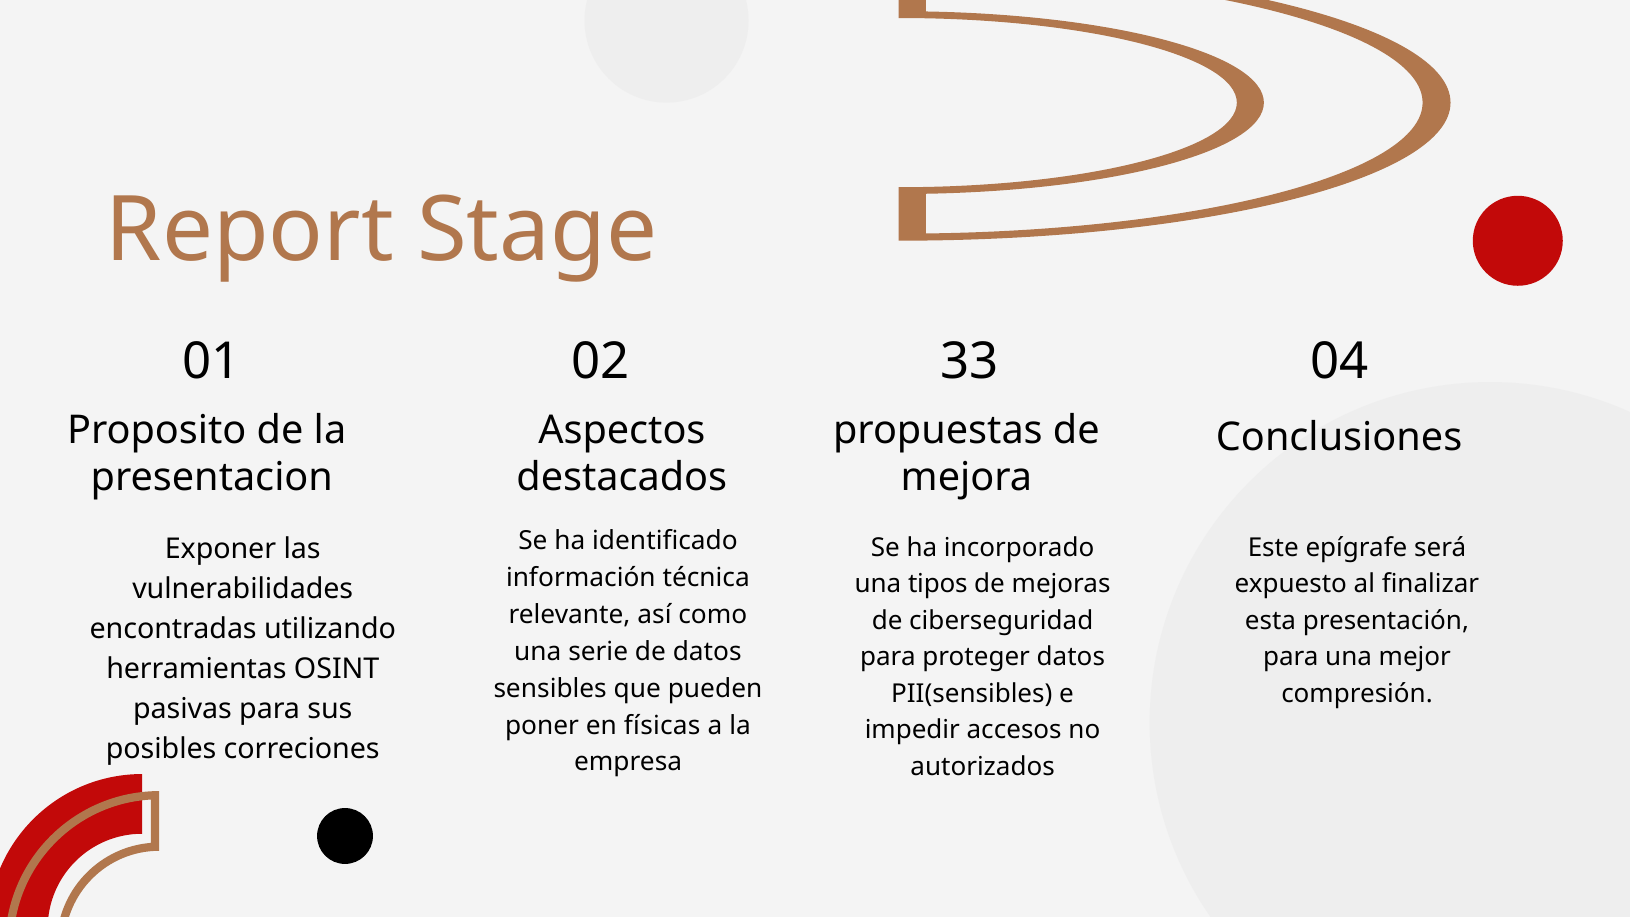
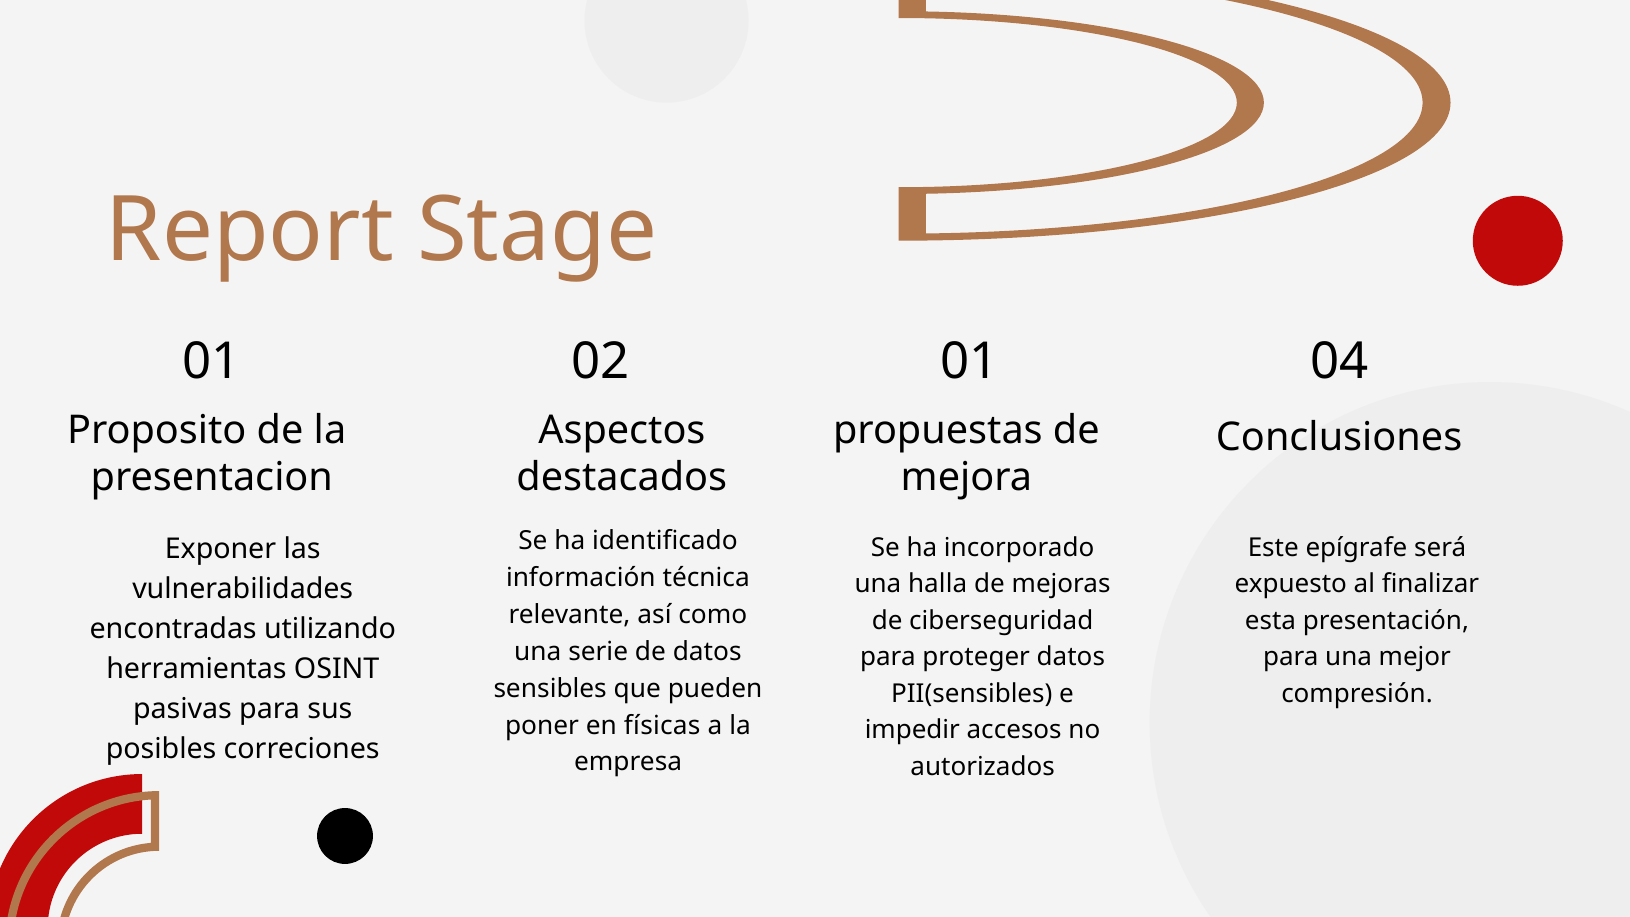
02 33: 33 -> 01 (970, 362)
tipos: tipos -> halla (938, 584)
